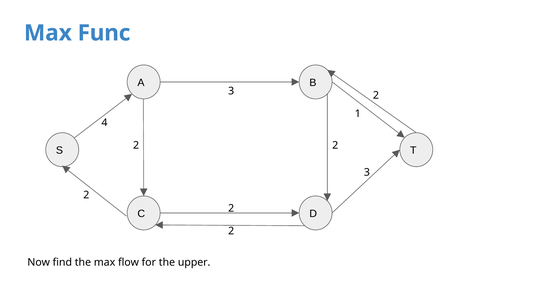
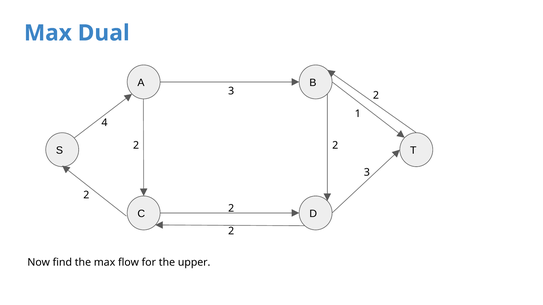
Func: Func -> Dual (104, 33)
